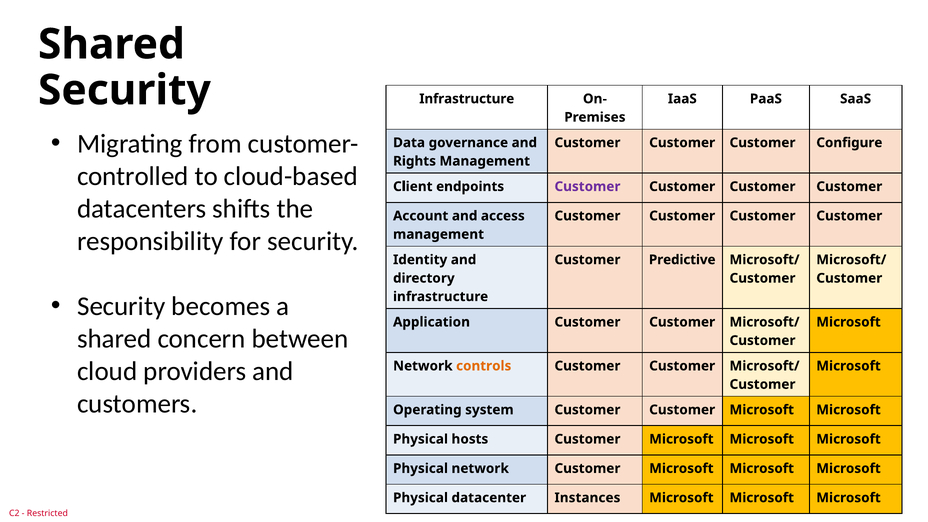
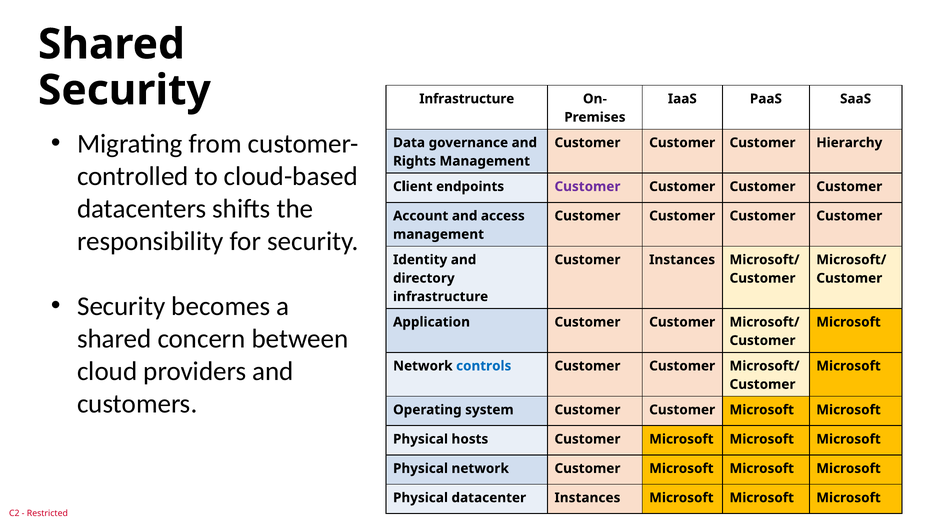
Configure: Configure -> Hierarchy (849, 143)
Customer Predictive: Predictive -> Instances (682, 260)
controls colour: orange -> blue (484, 366)
